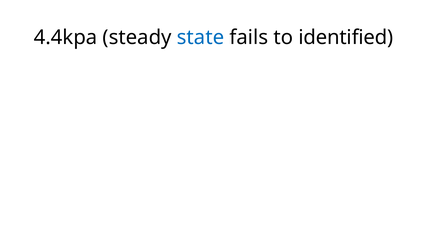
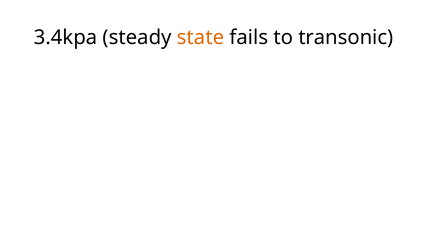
4.4kpa: 4.4kpa -> 3.4kpa (66, 37)
state colour: blue -> orange (201, 37)
identified: identified -> transonic (346, 37)
